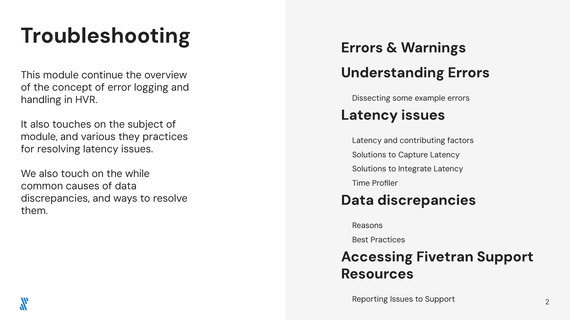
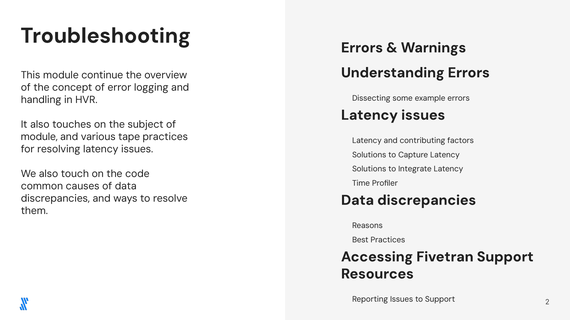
they: they -> tape (129, 137)
while: while -> code (137, 174)
